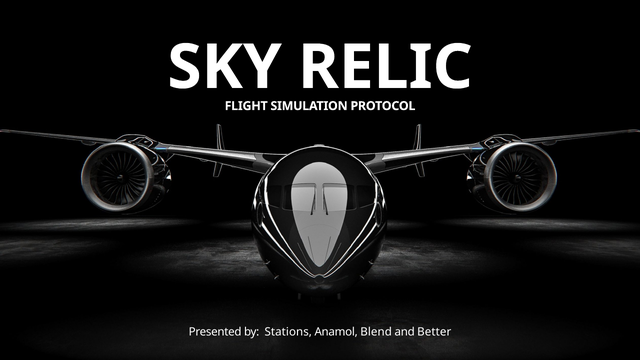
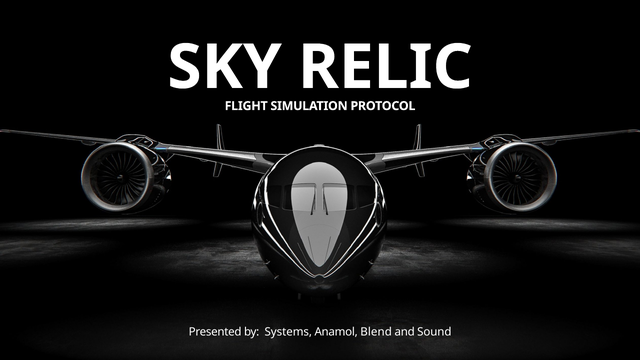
Stations: Stations -> Systems (288, 332)
Better: Better -> Sound (434, 332)
